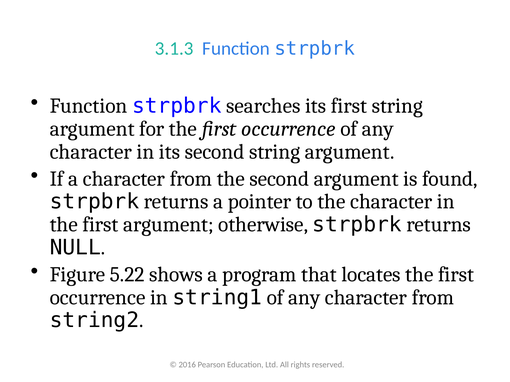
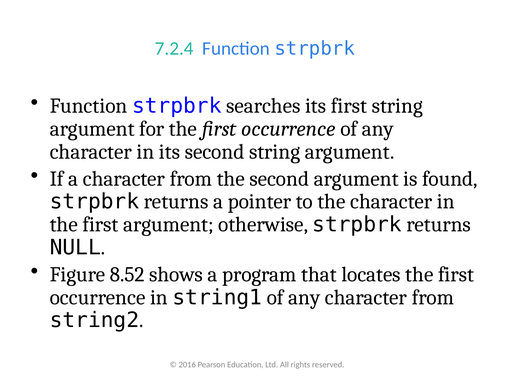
3.1.3: 3.1.3 -> 7.2.4 (174, 49)
5.22: 5.22 -> 8.52 (127, 275)
